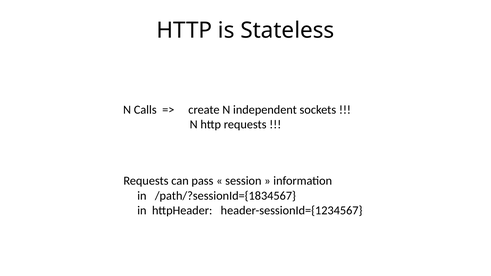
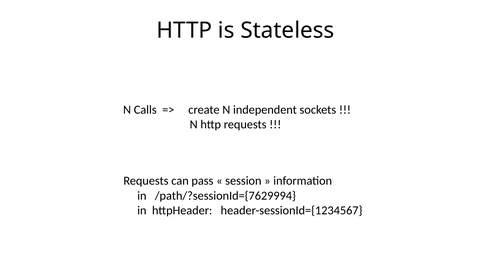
/path/?sessionId={1834567: /path/?sessionId={1834567 -> /path/?sessionId={7629994 (225, 196)
